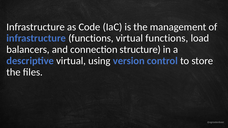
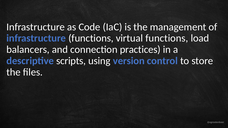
structure: structure -> practices (140, 50)
descriptive virtual: virtual -> scripts (71, 61)
